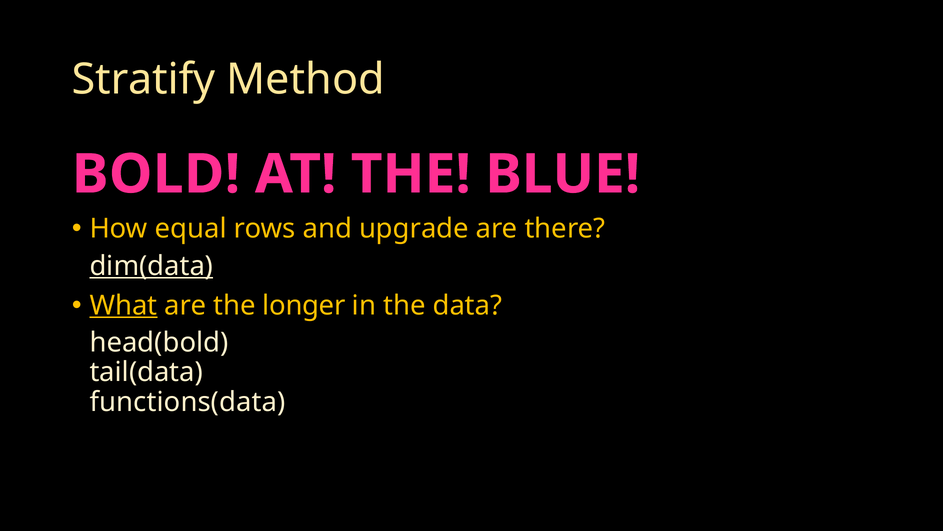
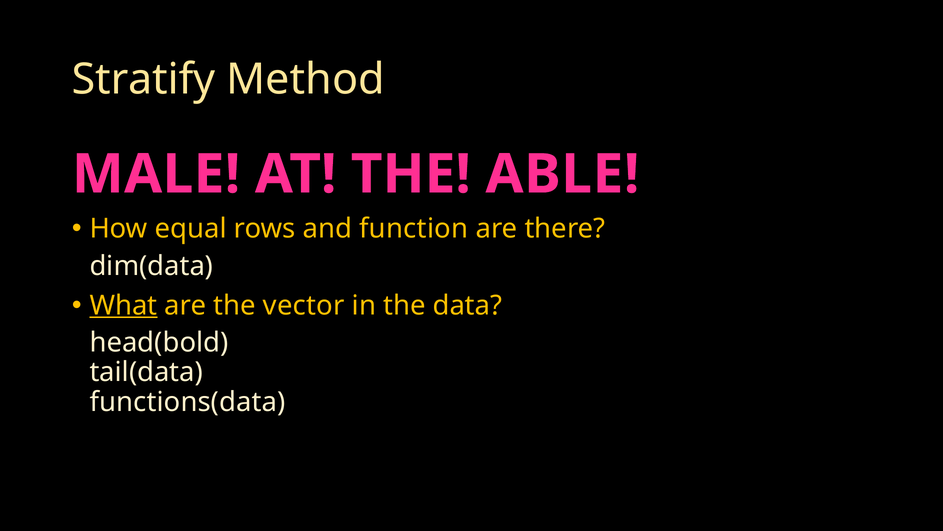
BOLD: BOLD -> MALE (156, 174)
BLUE: BLUE -> ABLE (562, 174)
upgrade: upgrade -> function (414, 229)
dim(data underline: present -> none (151, 266)
longer: longer -> vector (304, 305)
